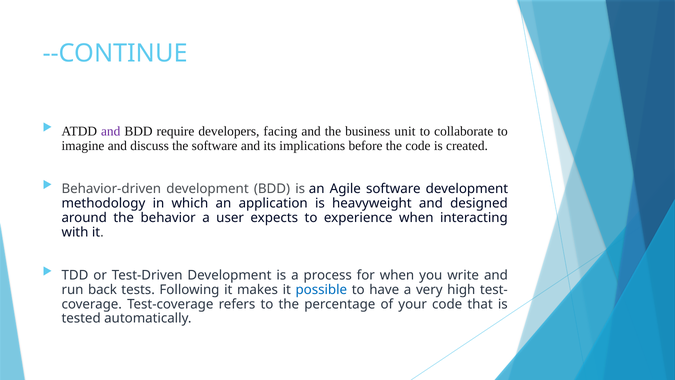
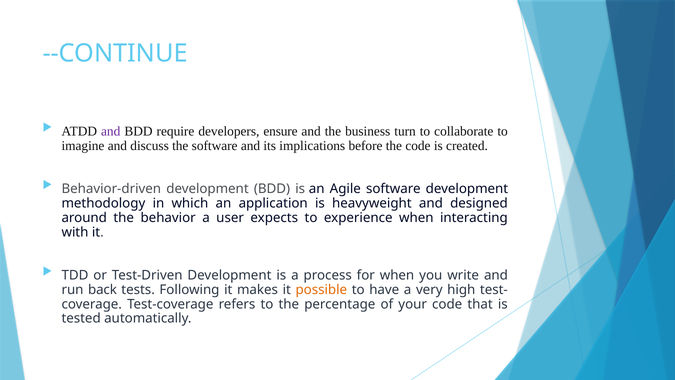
facing: facing -> ensure (281, 131)
unit: unit -> turn (405, 131)
possible colour: blue -> orange (321, 289)
